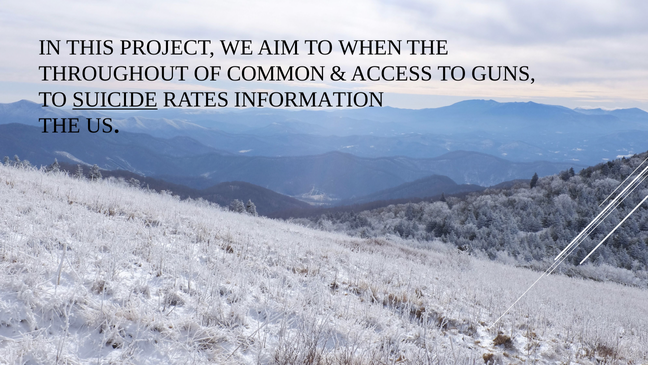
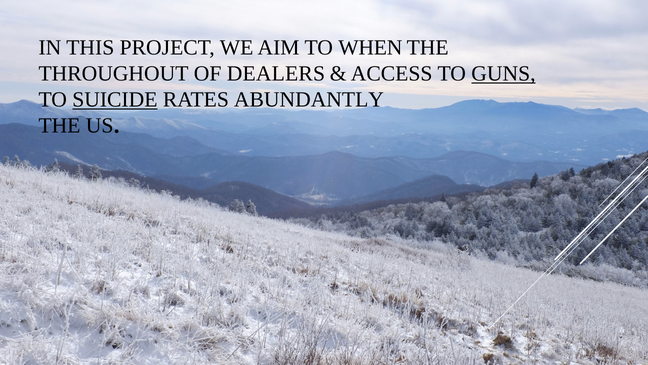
COMMON: COMMON -> DEALERS (276, 74)
GUNS underline: none -> present (503, 74)
INFORMATION: INFORMATION -> ABUNDANTLY (309, 100)
